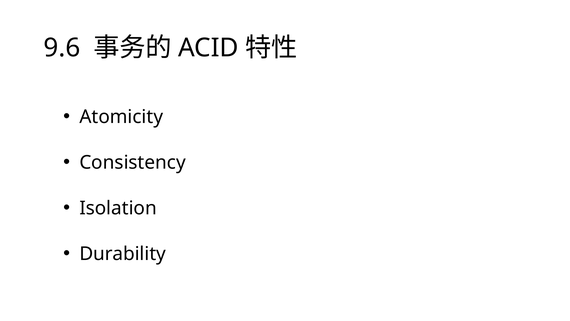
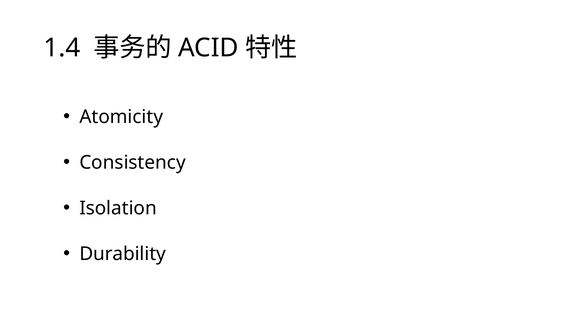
9.6: 9.6 -> 1.4 (62, 48)
